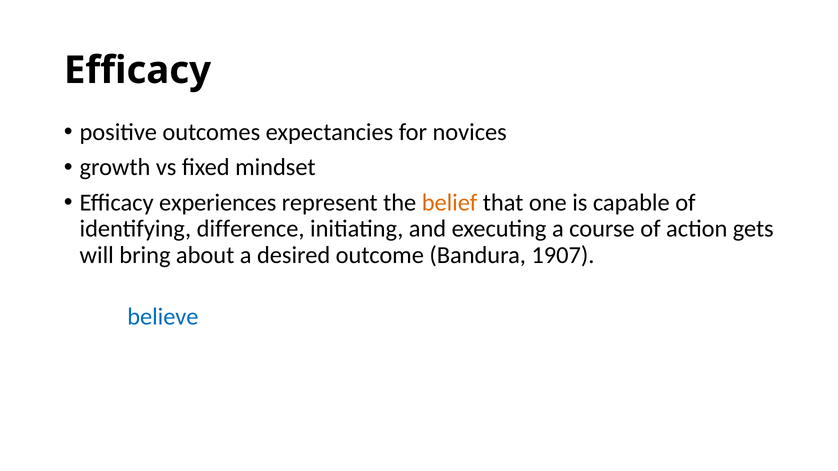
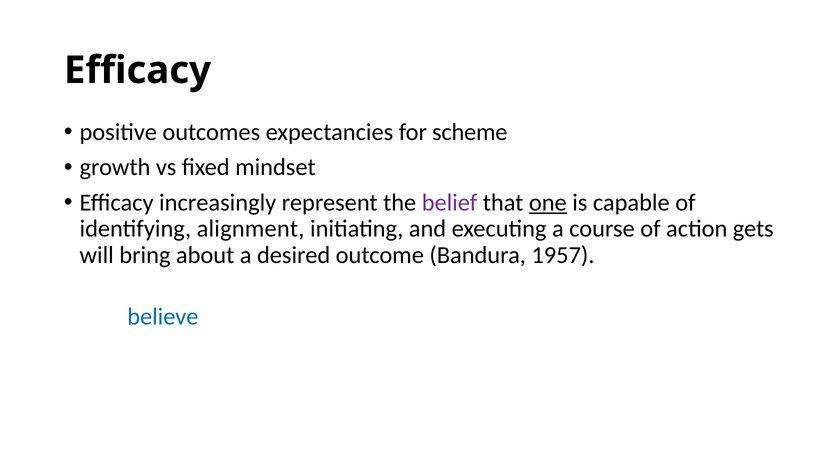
novices: novices -> scheme (470, 132)
experiences: experiences -> increasingly (218, 203)
belief colour: orange -> purple (450, 203)
one underline: none -> present (548, 203)
difference: difference -> alignment (251, 229)
1907: 1907 -> 1957 (563, 255)
